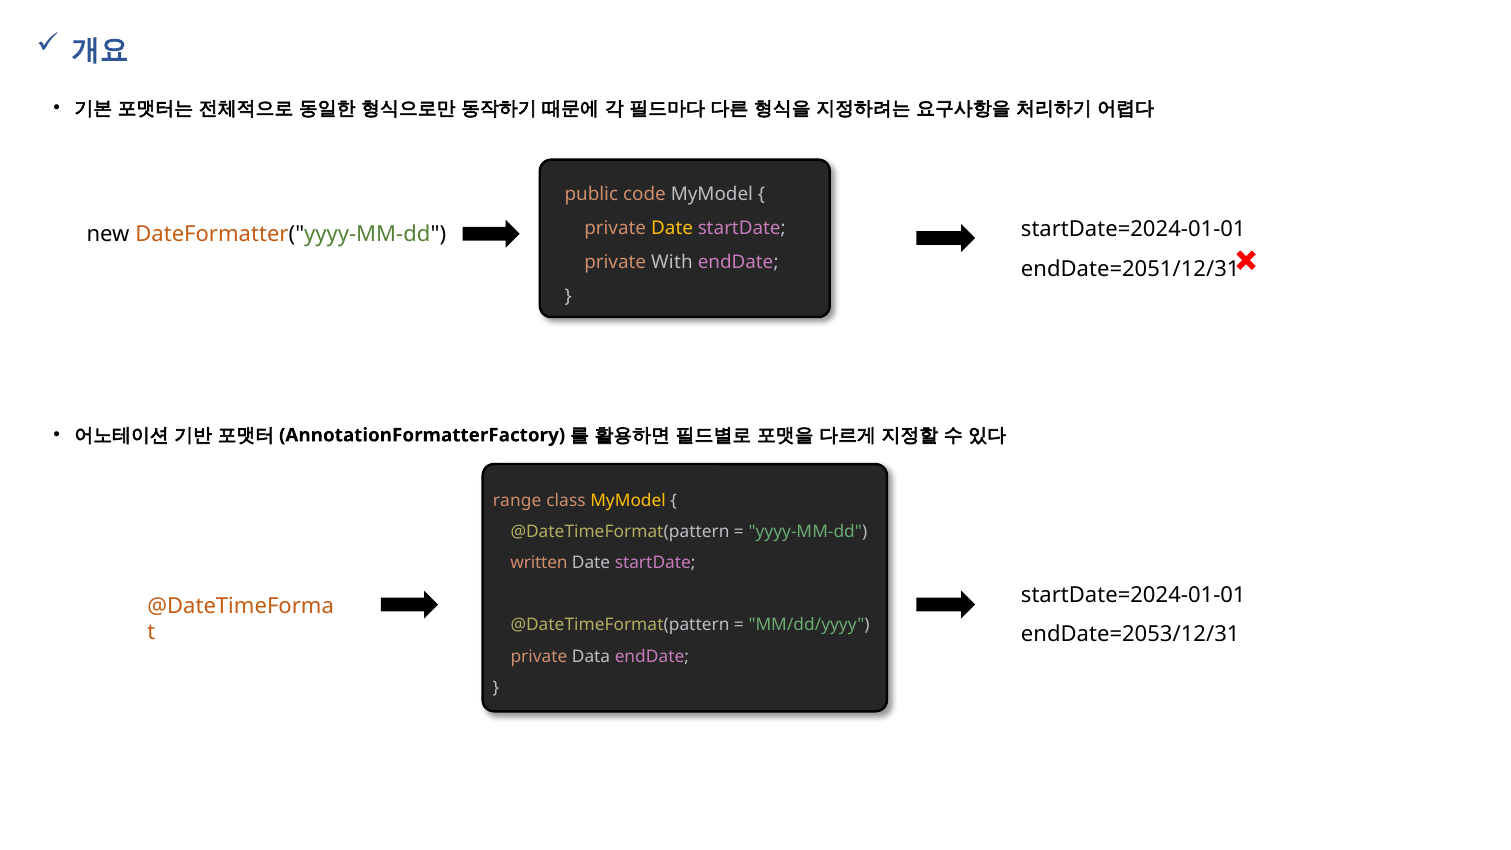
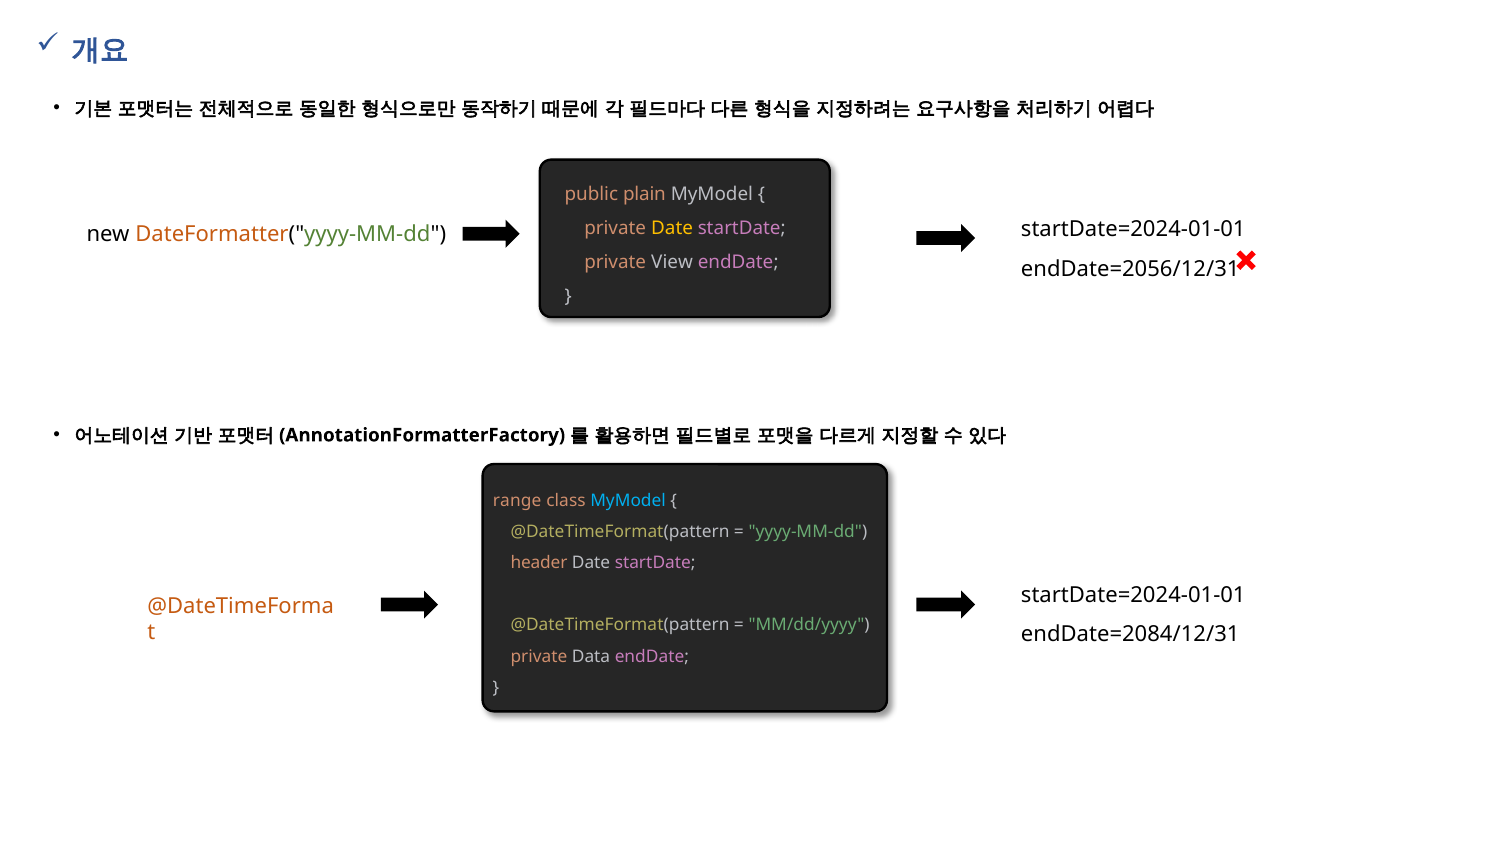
code: code -> plain (644, 194)
With: With -> View (672, 262)
endDate=2051/12/31: endDate=2051/12/31 -> endDate=2056/12/31 (1130, 269)
MyModel colour: yellow -> light blue (628, 500)
written: written -> header (539, 563)
endDate=2053/12/31: endDate=2053/12/31 -> endDate=2084/12/31 (1130, 634)
